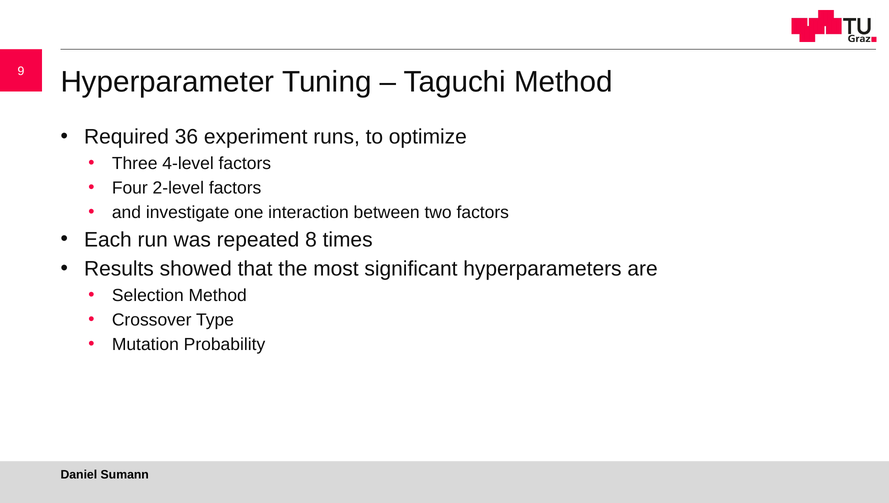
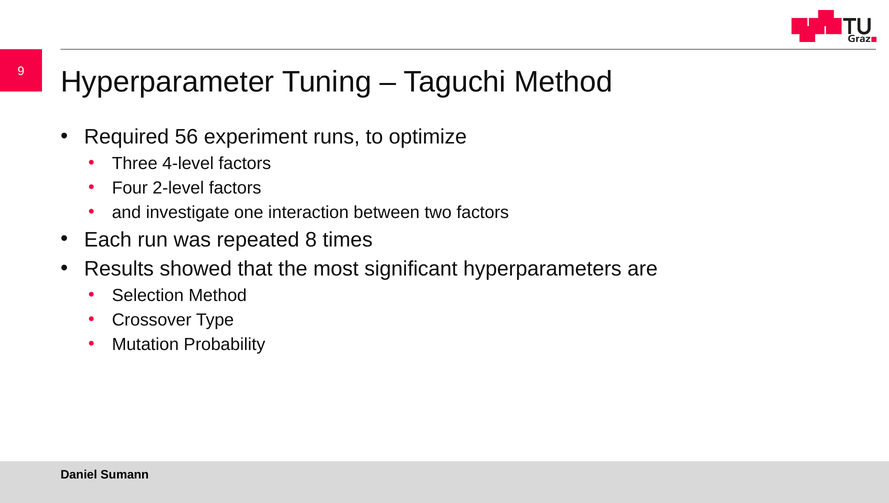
36: 36 -> 56 (186, 137)
